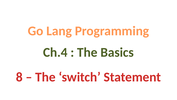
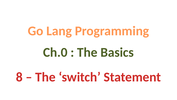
Ch.4: Ch.4 -> Ch.0 (55, 52)
